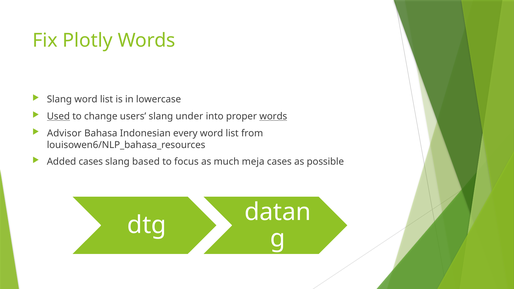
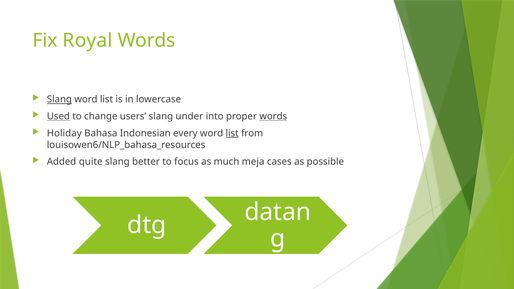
Plotly: Plotly -> Royal (88, 41)
Slang underline: none -> present (59, 99)
Advisor: Advisor -> Holiday (64, 133)
list underline: none -> present (232, 133)
Added cases: cases -> quite (91, 162)
based: based -> better (146, 162)
